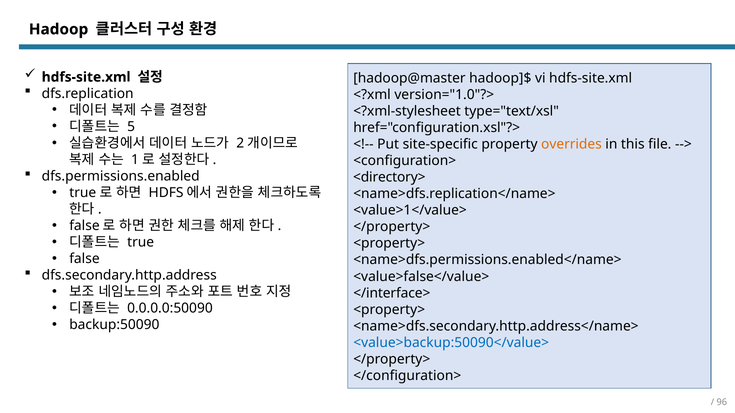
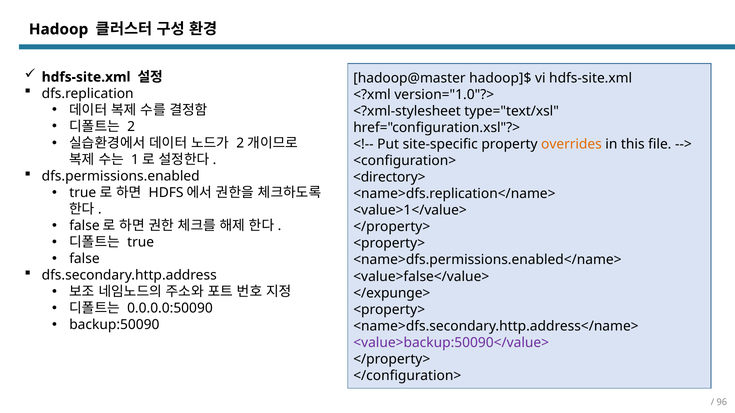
5: 5 -> 2 (131, 127)
</interface>: </interface> -> </expunge> (392, 293)
<value>backup:50090</value> colour: blue -> purple (451, 343)
